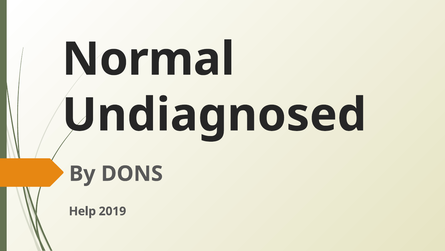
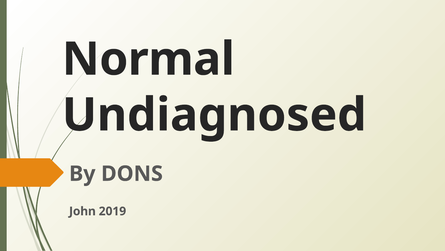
Help: Help -> John (82, 211)
